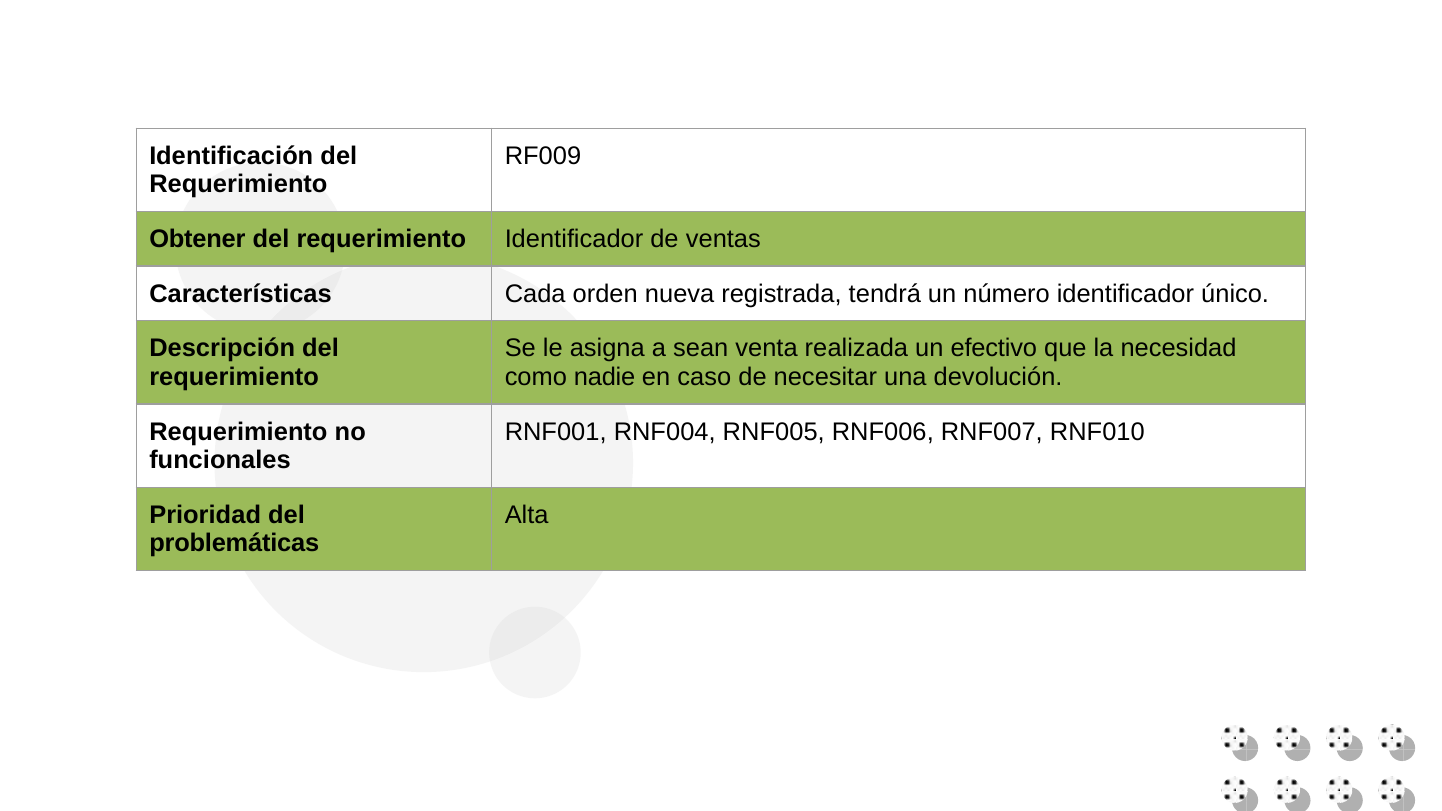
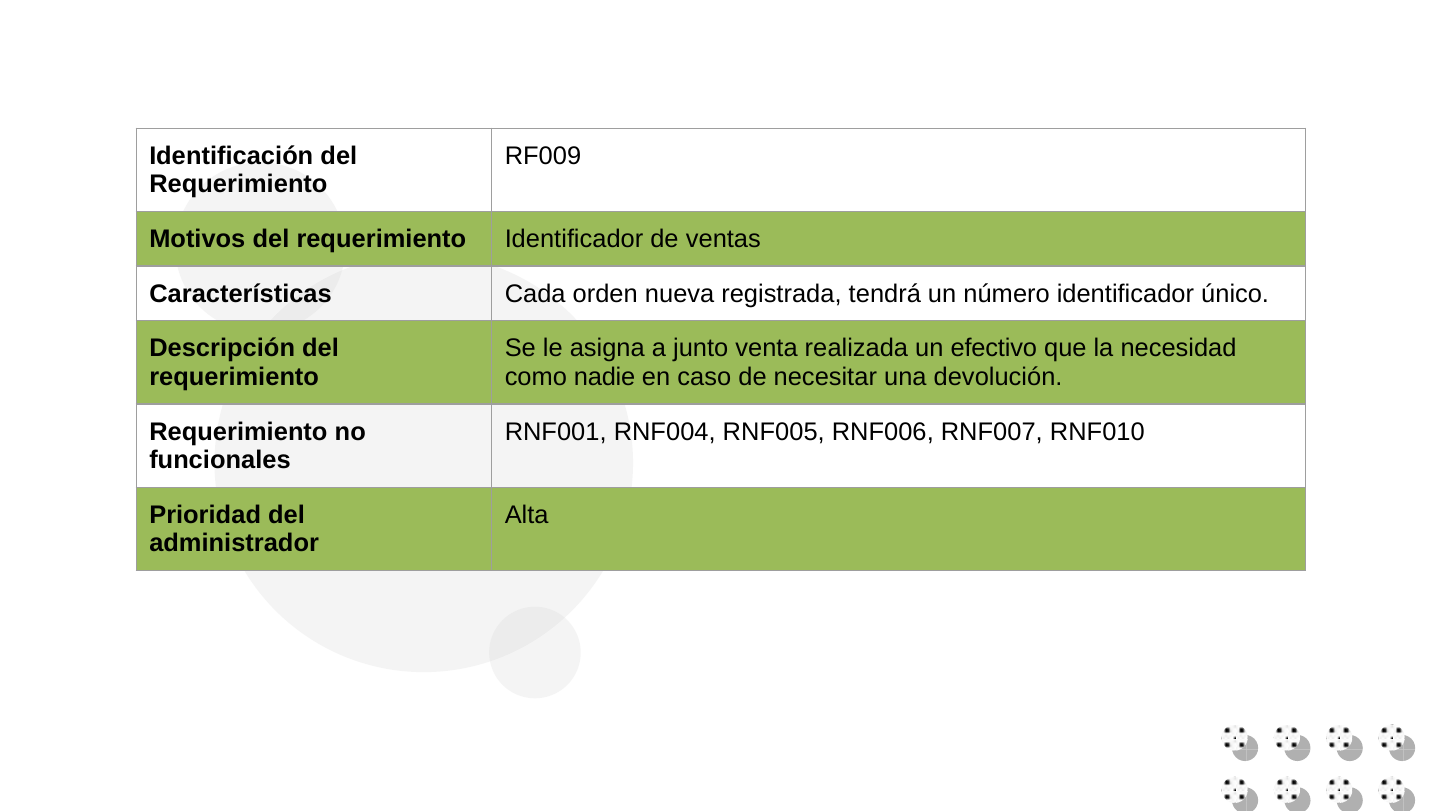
Obtener: Obtener -> Motivos (197, 239)
sean: sean -> junto (701, 349)
problemáticas: problemáticas -> administrador (234, 544)
